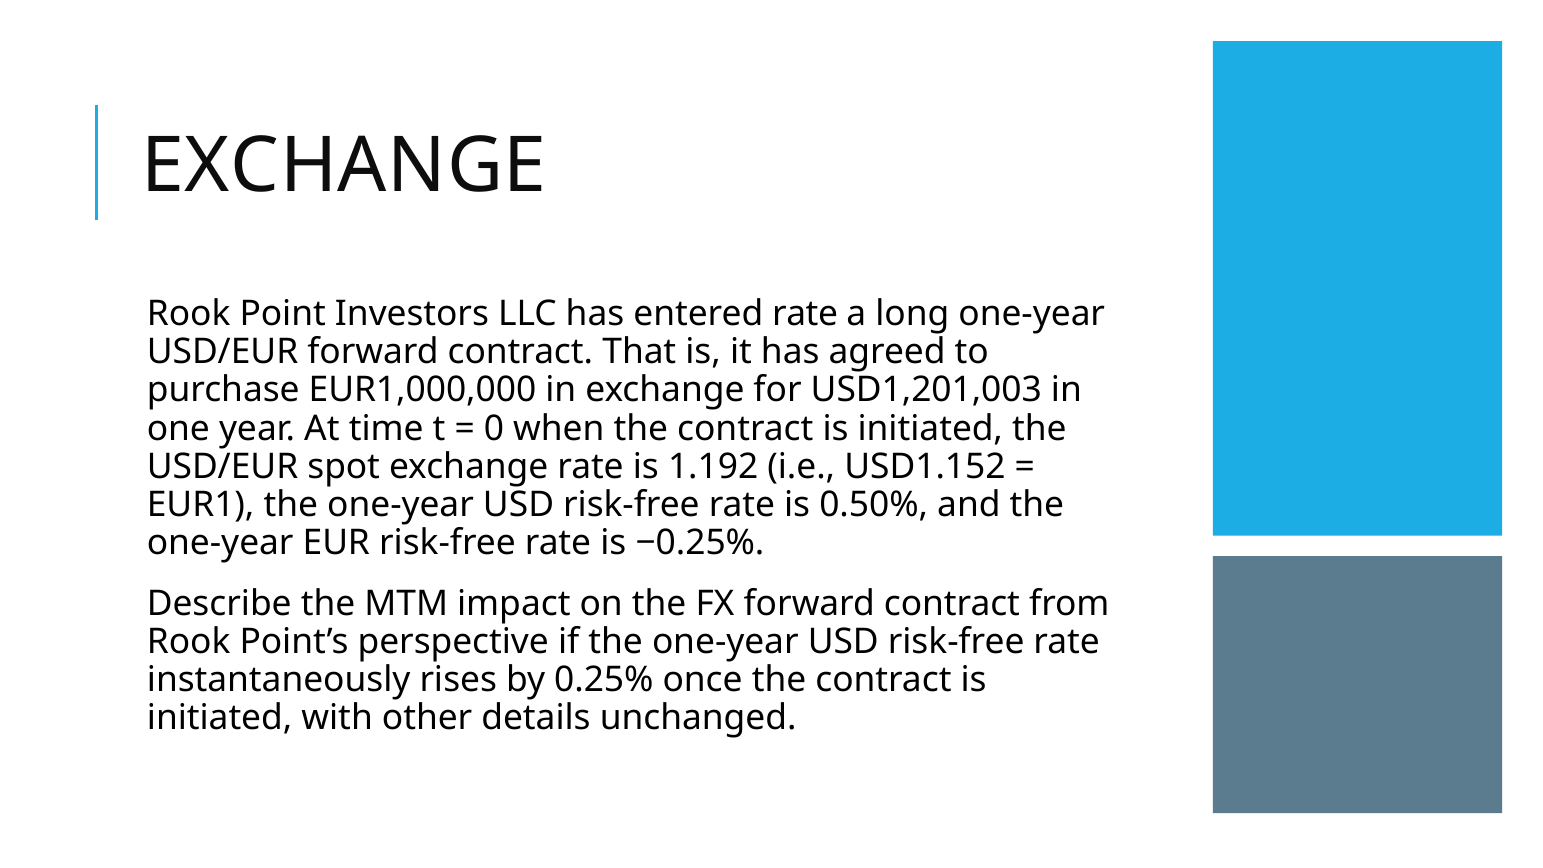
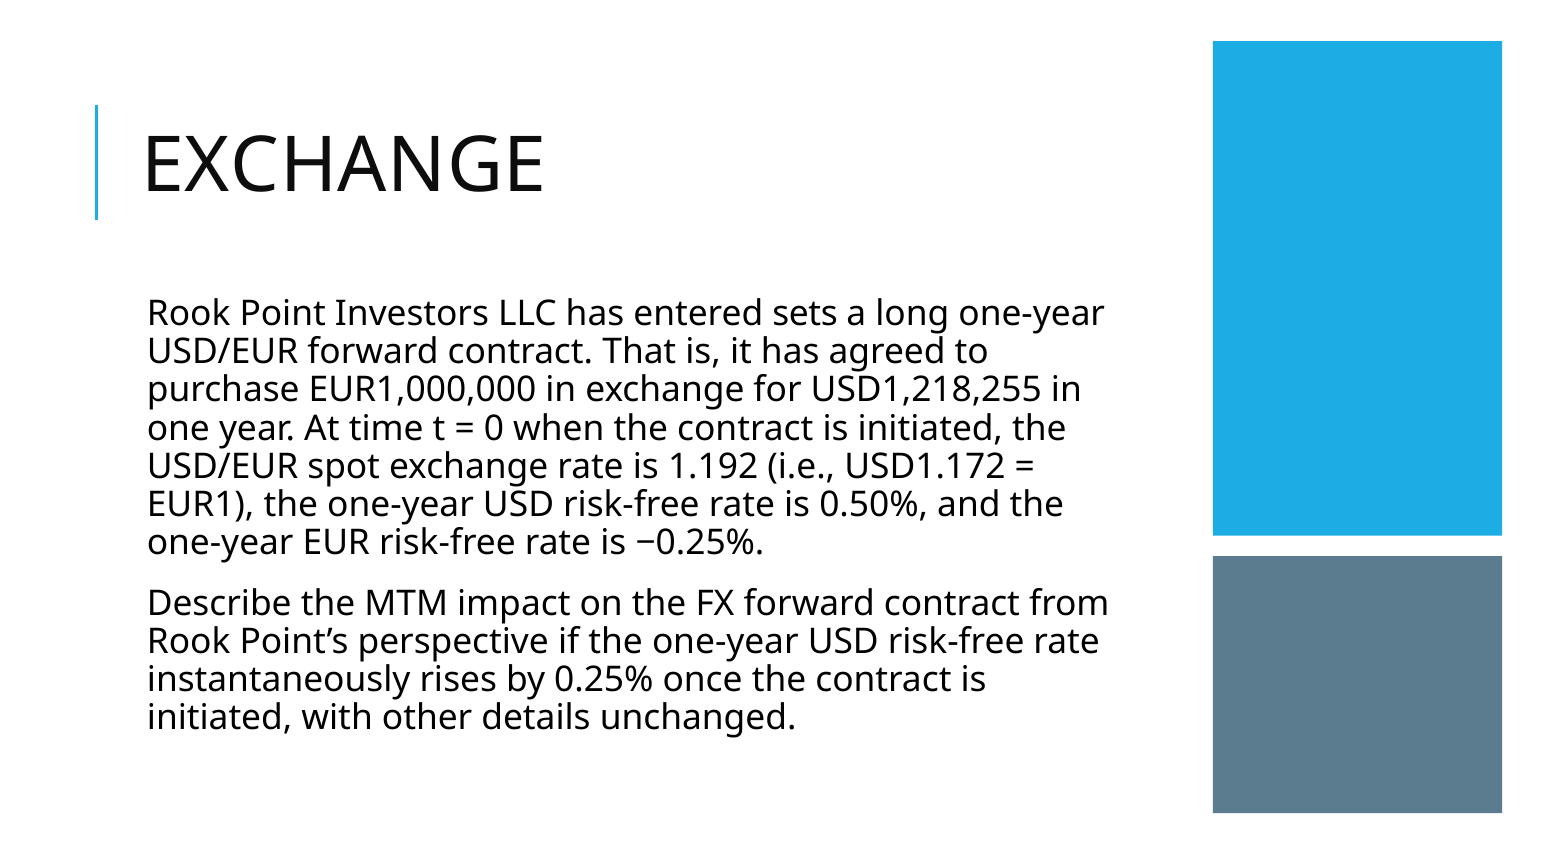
entered rate: rate -> sets (805, 314)
USD1,201,003: USD1,201,003 -> USD1,218,255 (926, 390)
USD1.152: USD1.152 -> USD1.172 (925, 466)
